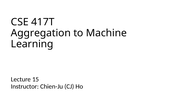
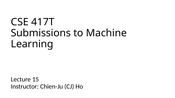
Aggregation: Aggregation -> Submissions (41, 33)
